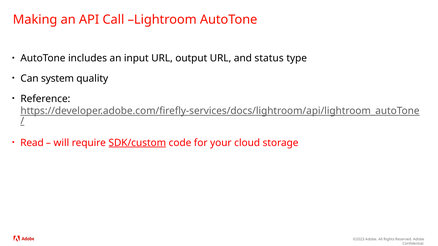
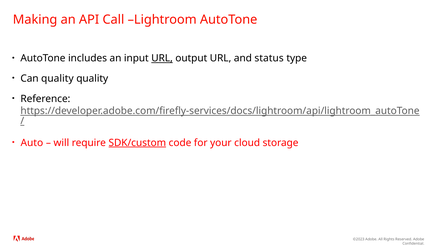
URL underline: none -> present (162, 58)
Can system: system -> quality (57, 79)
Read: Read -> Auto (32, 143)
